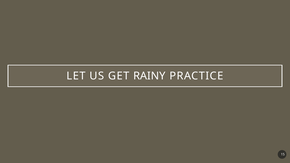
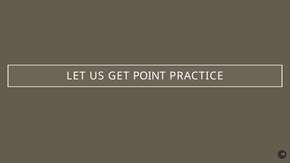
RAINY: RAINY -> POINT (149, 76)
